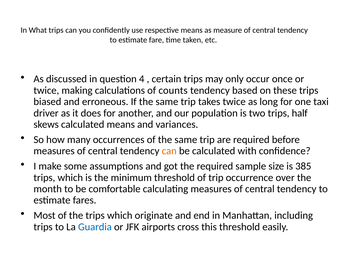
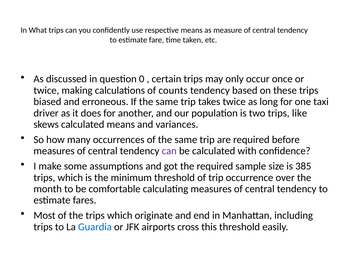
4: 4 -> 0 (142, 79)
half: half -> like (300, 113)
can colour: orange -> purple (169, 151)
